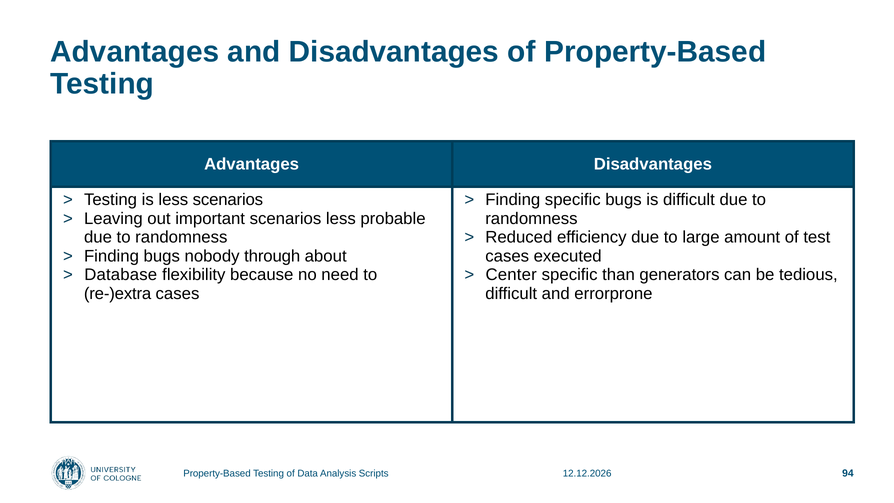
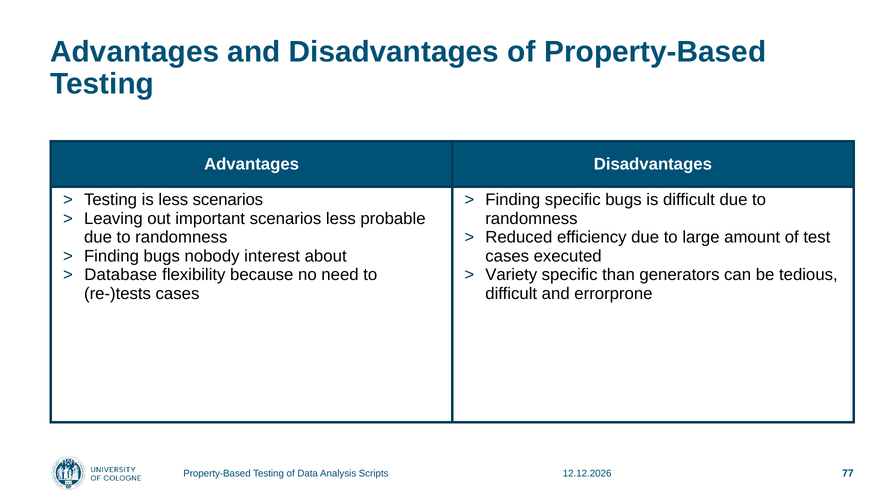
through: through -> interest (272, 256)
Center: Center -> Variety (511, 275)
re-)extra: re-)extra -> re-)tests (118, 294)
94: 94 -> 77 (848, 473)
